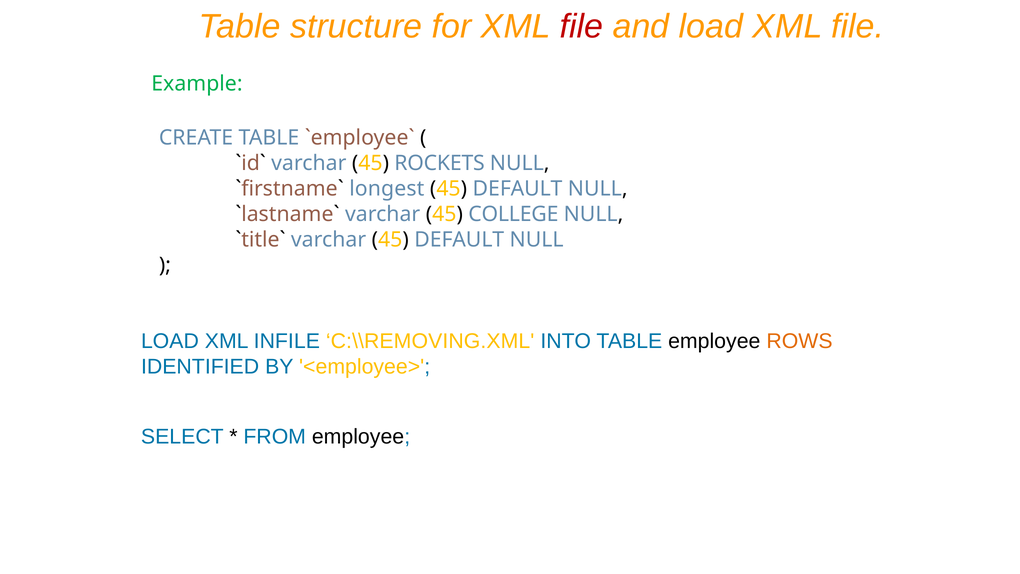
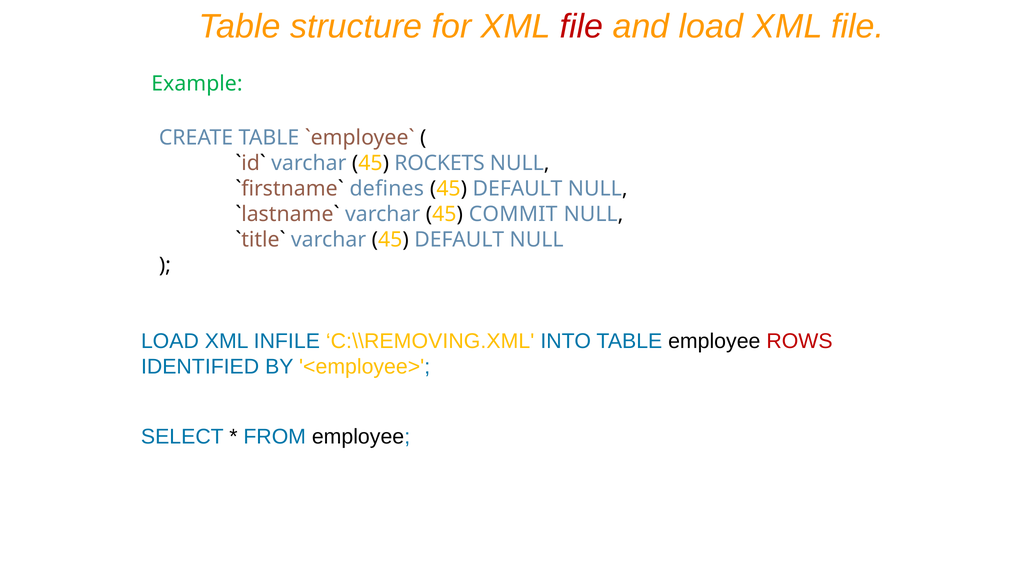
longest: longest -> defines (387, 189)
COLLEGE: COLLEGE -> COMMIT (513, 214)
ROWS colour: orange -> red (799, 341)
